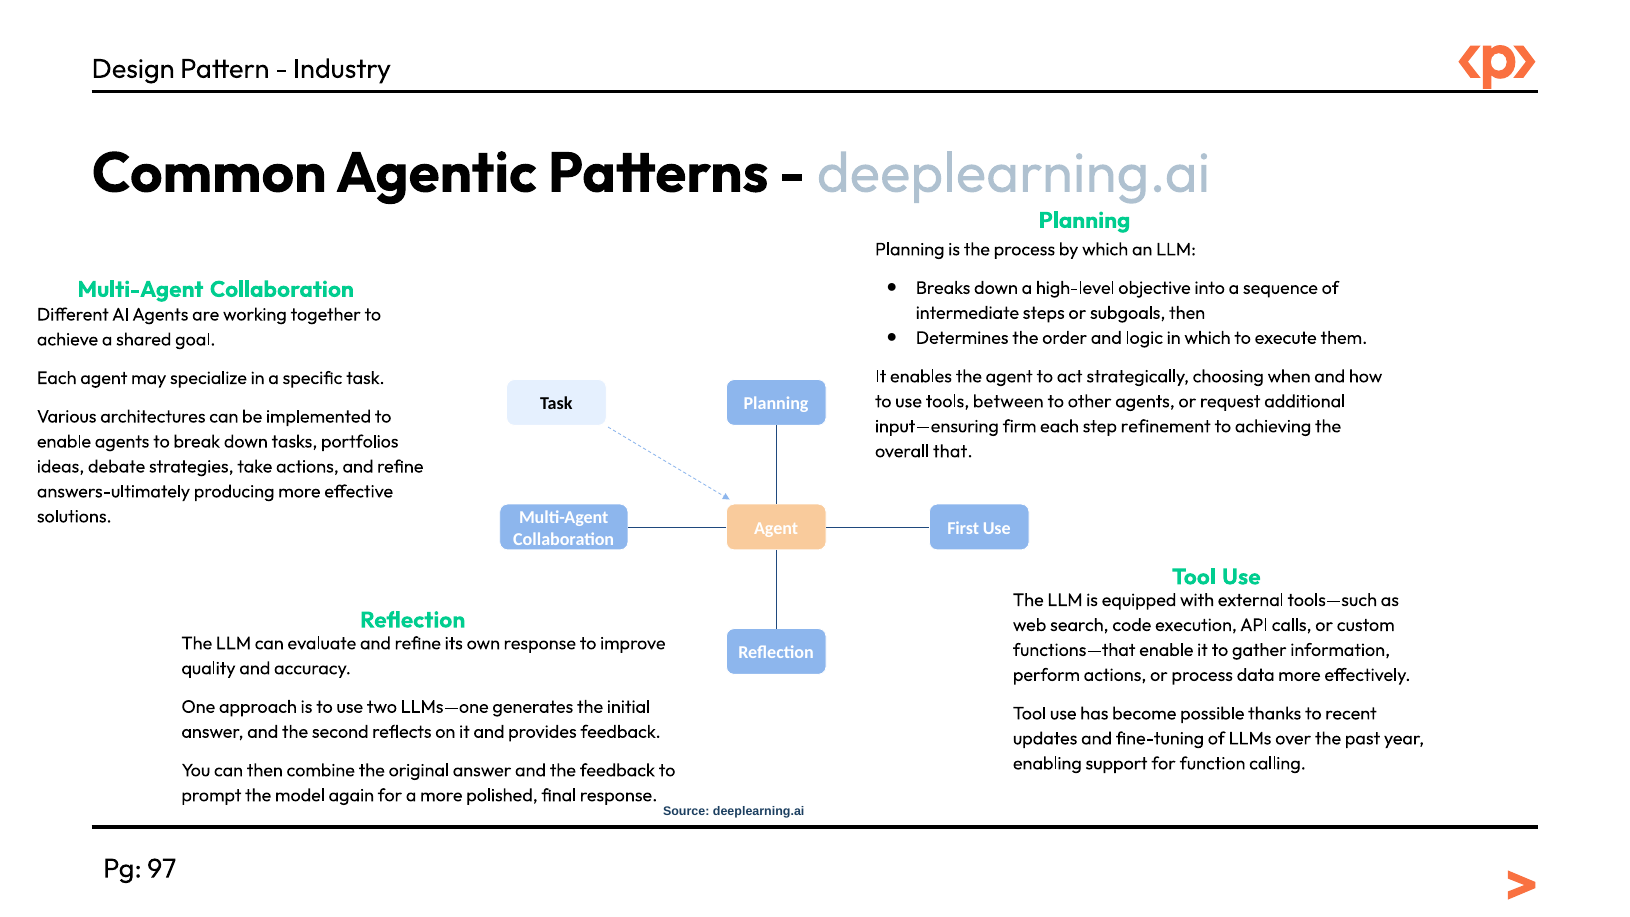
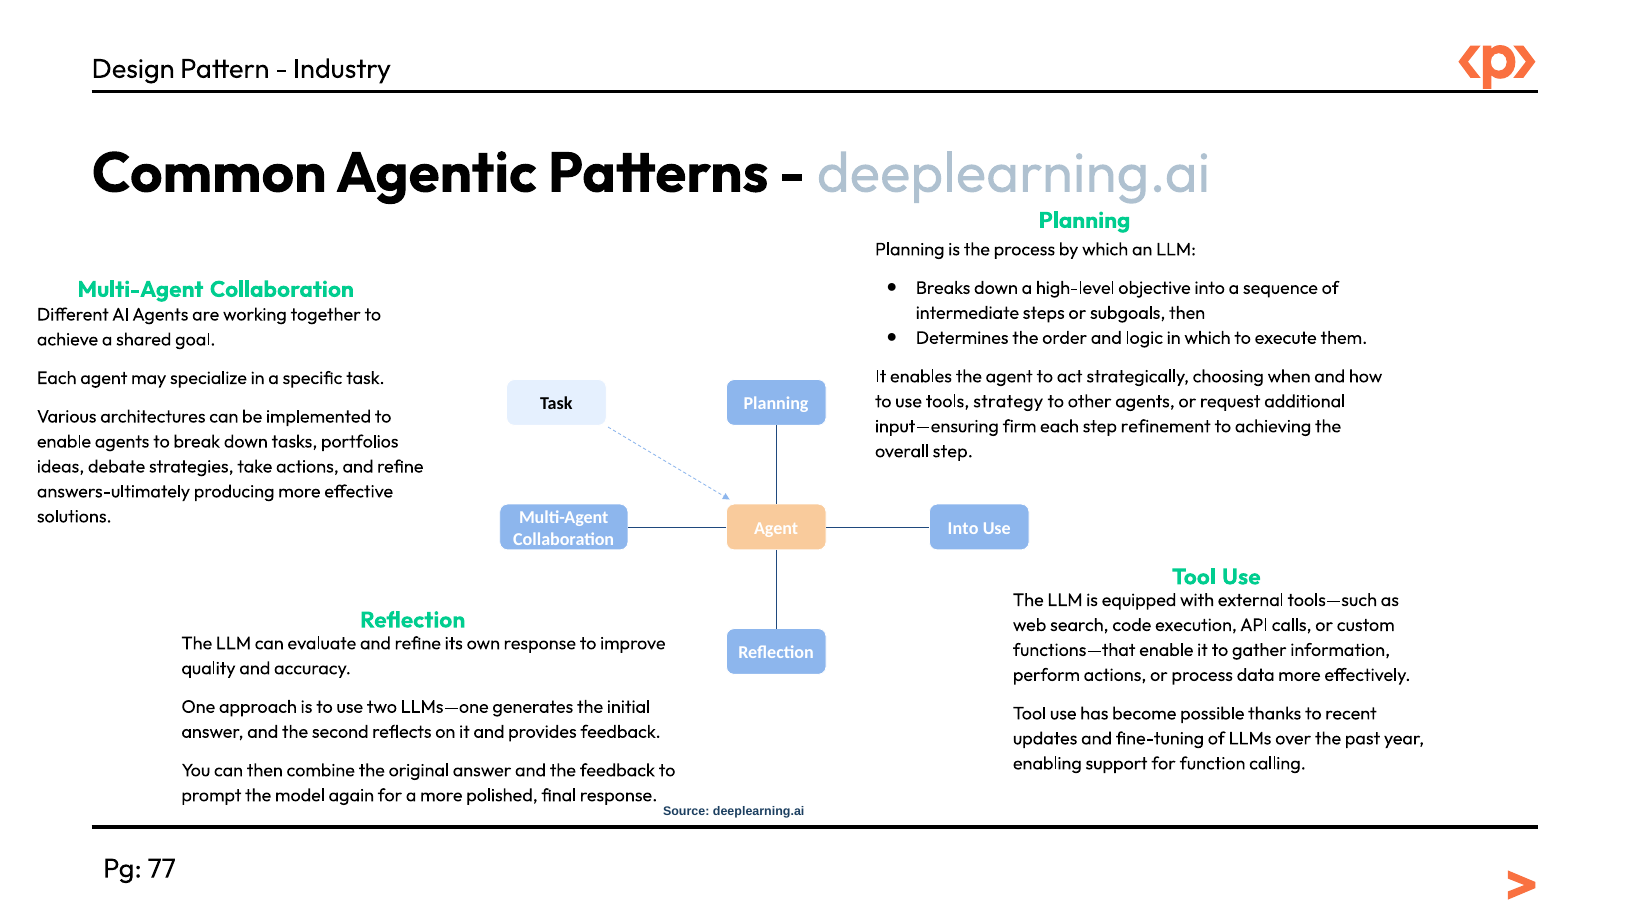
between: between -> strategy (1008, 401)
overall that: that -> step (953, 451)
First: First -> Into (963, 528)
97: 97 -> 77 (162, 868)
